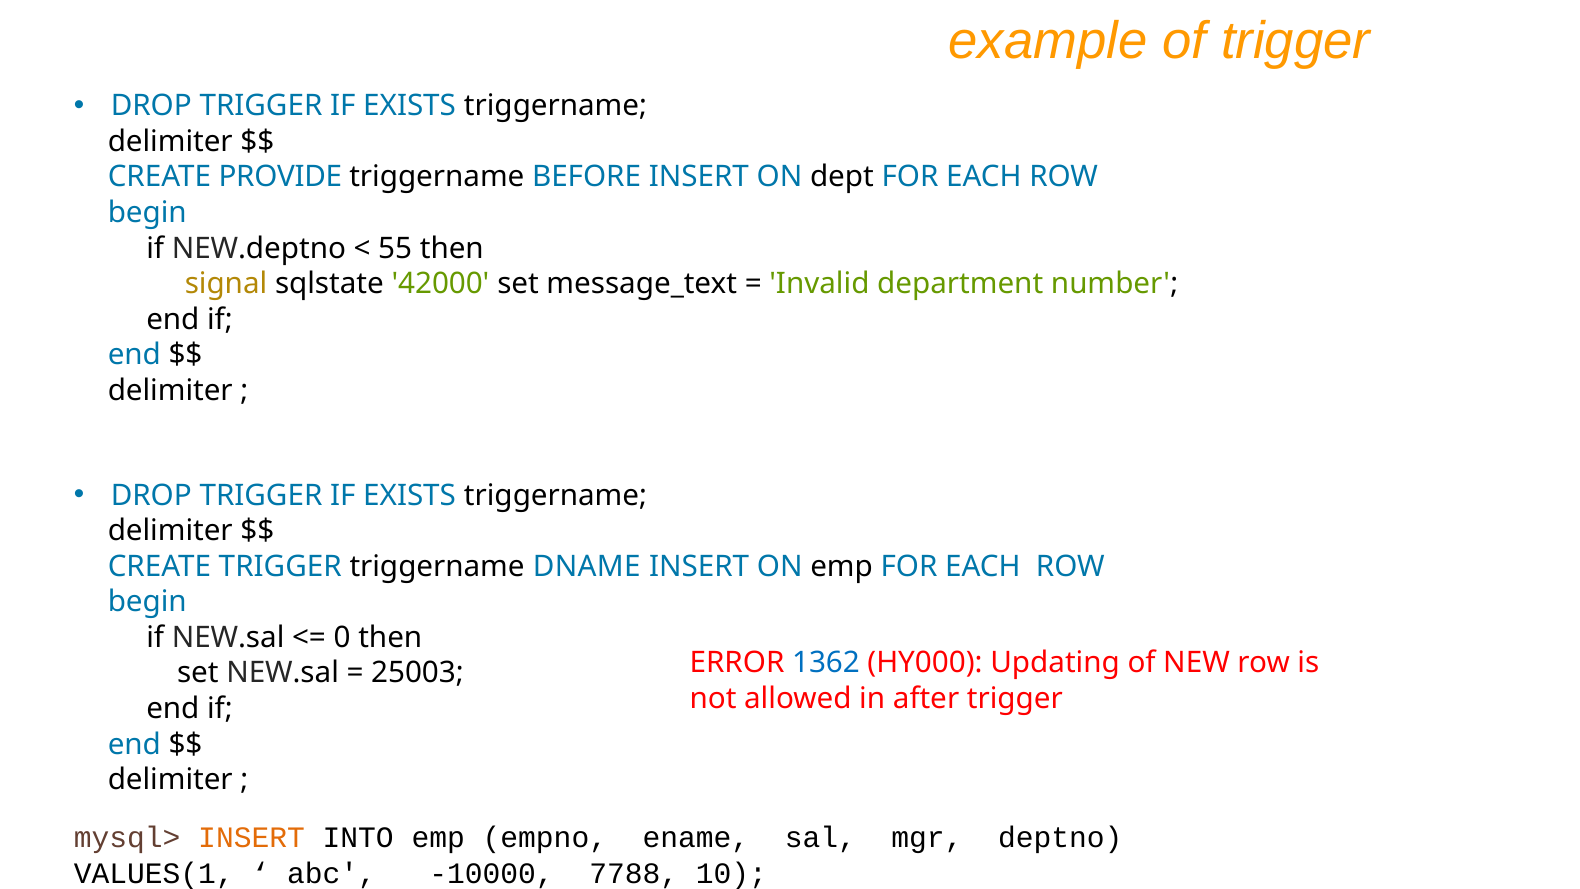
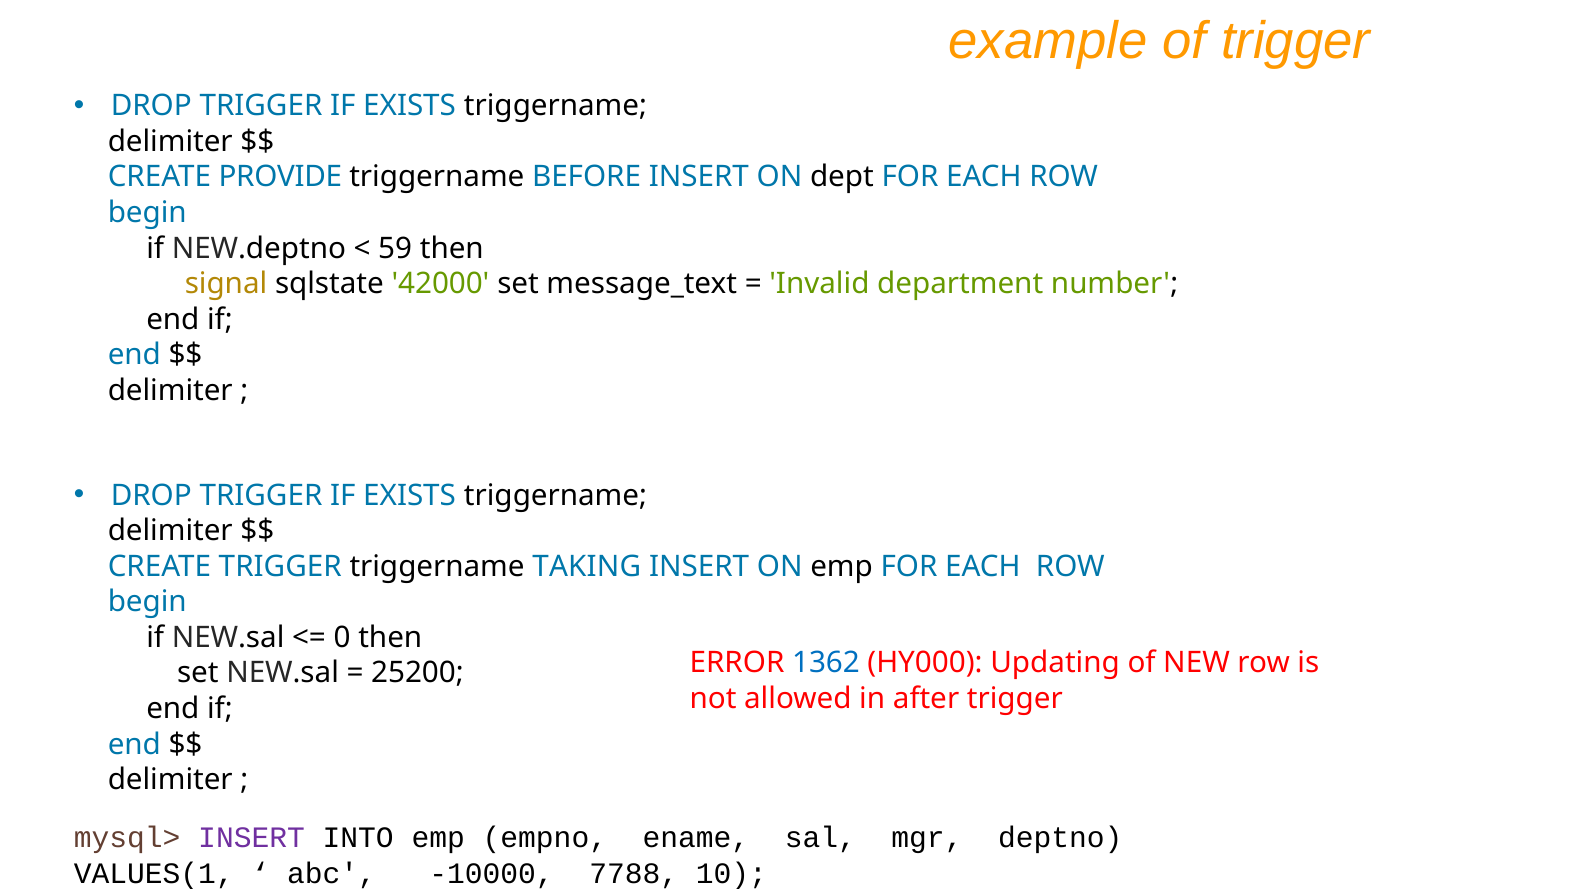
55: 55 -> 59 (395, 248)
DNAME: DNAME -> TAKING (587, 566)
25003: 25003 -> 25200 (417, 673)
INSERT colour: orange -> purple (252, 838)
